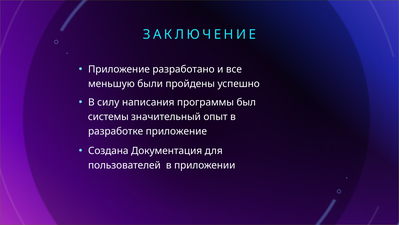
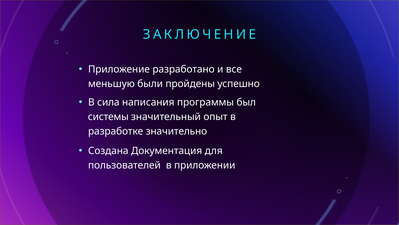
силу: силу -> сила (108, 102)
разработке приложение: приложение -> значительно (176, 131)
